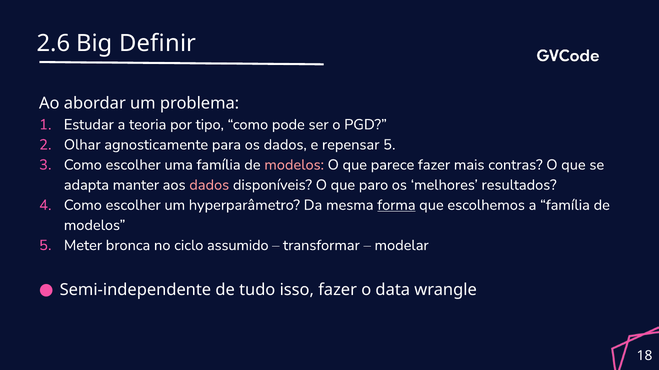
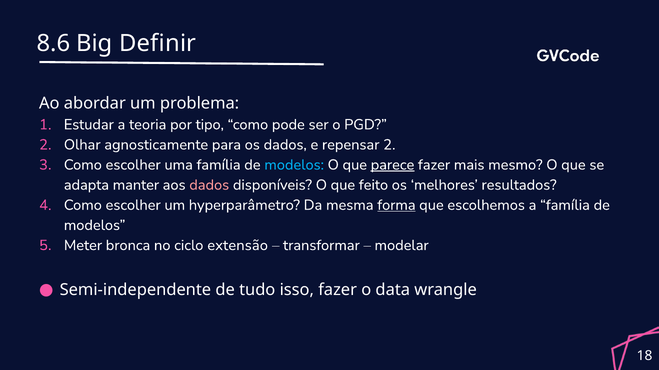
2.6: 2.6 -> 8.6 (53, 43)
repensar 5: 5 -> 2 (389, 145)
modelos colour: pink -> light blue (294, 165)
parece underline: none -> present (393, 165)
contras: contras -> mesmo (515, 165)
paro: paro -> feito (373, 185)
assumido: assumido -> extensão (238, 246)
